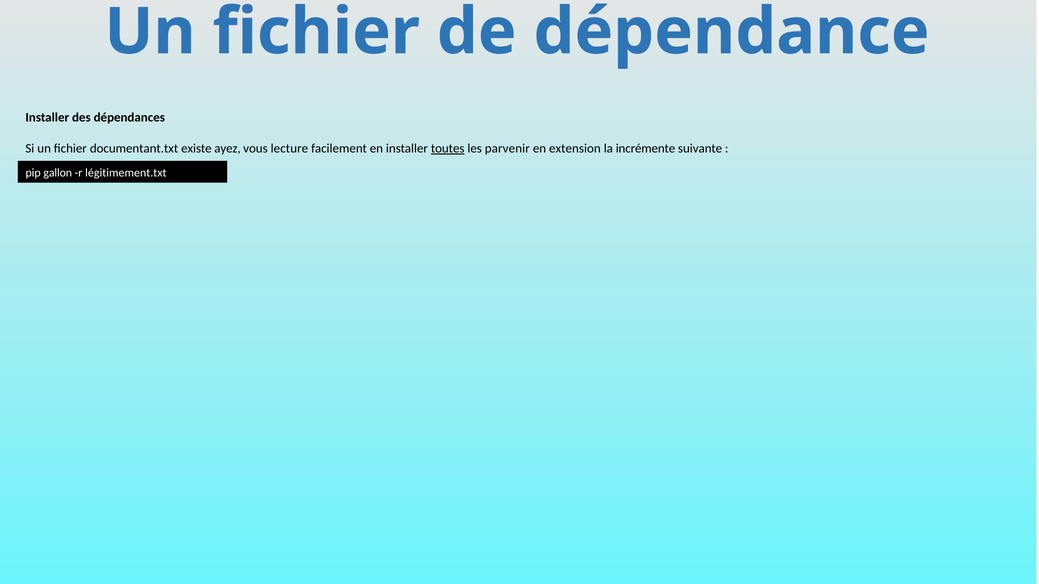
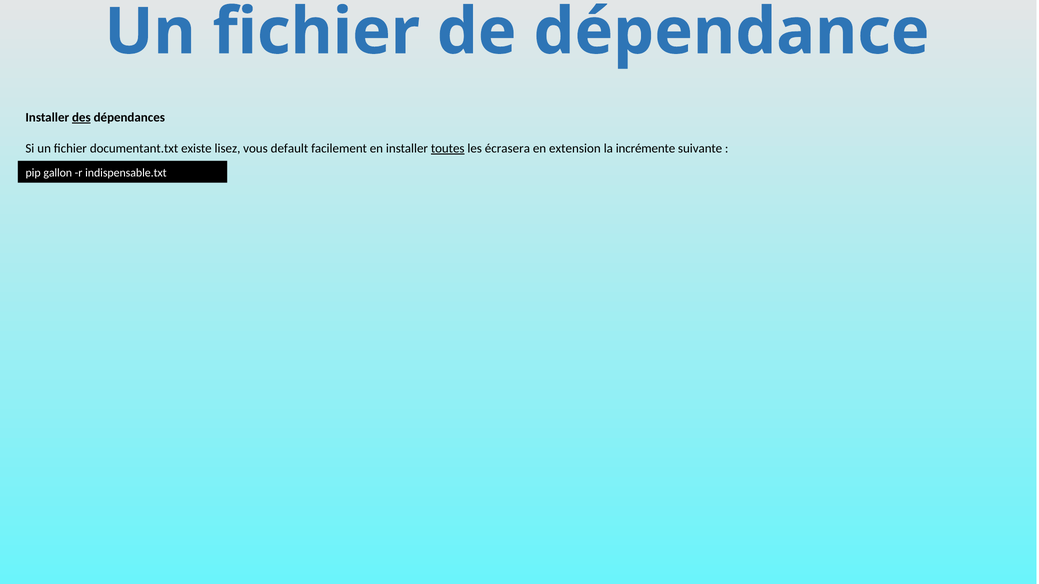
des underline: none -> present (81, 117)
ayez: ayez -> lisez (227, 149)
lecture: lecture -> default (289, 149)
parvenir: parvenir -> écrasera (507, 149)
légitimement.txt: légitimement.txt -> indispensable.txt (126, 173)
